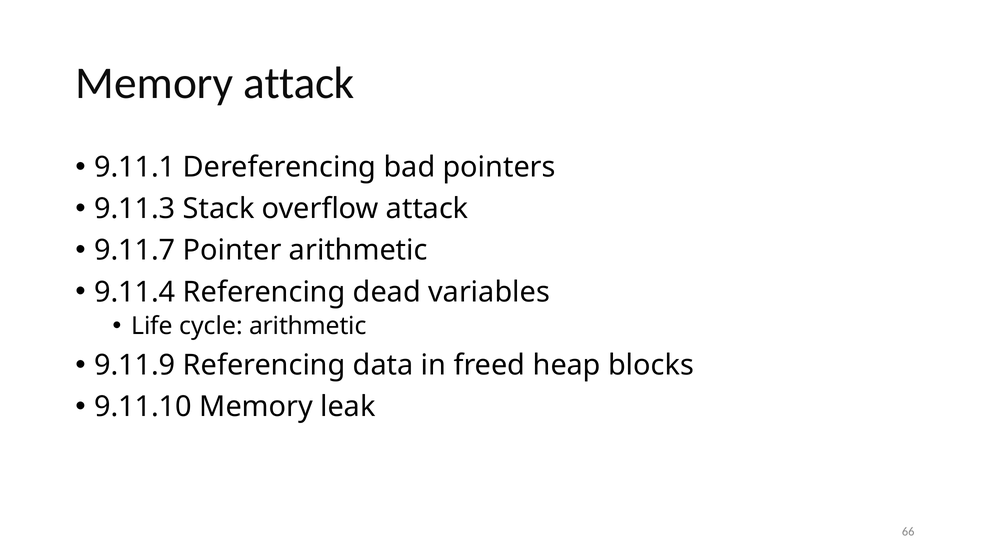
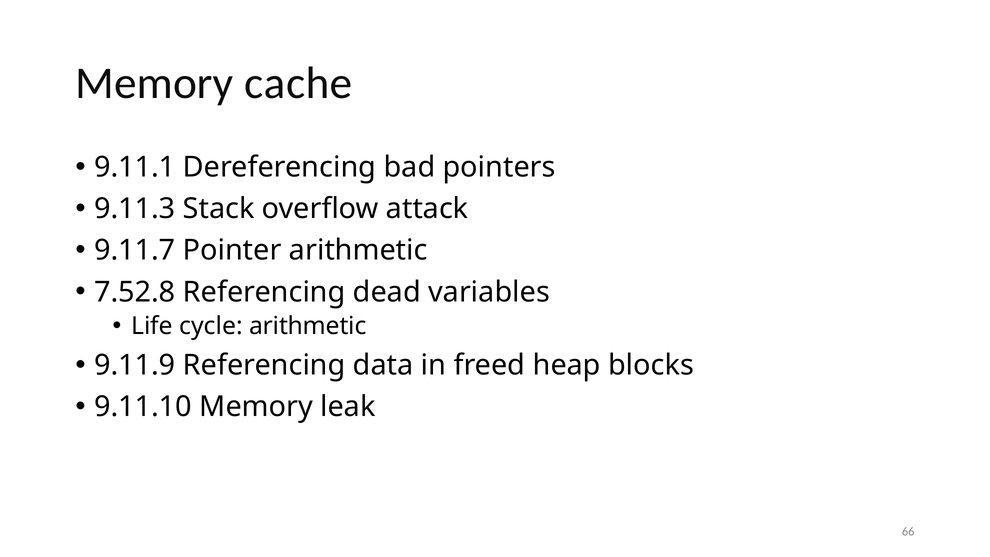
Memory attack: attack -> cache (298, 83)
9.11.4: 9.11.4 -> 7.52.8 (135, 292)
